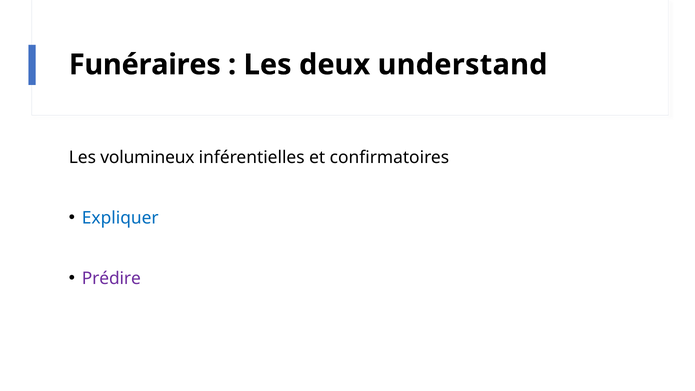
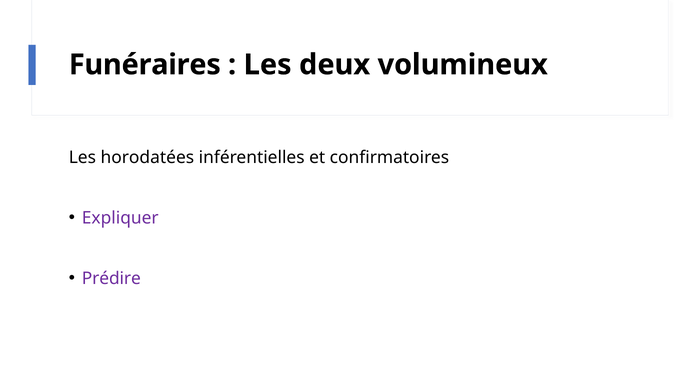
understand: understand -> volumineux (463, 65)
volumineux: volumineux -> horodatées (147, 158)
Expliquer colour: blue -> purple (120, 218)
